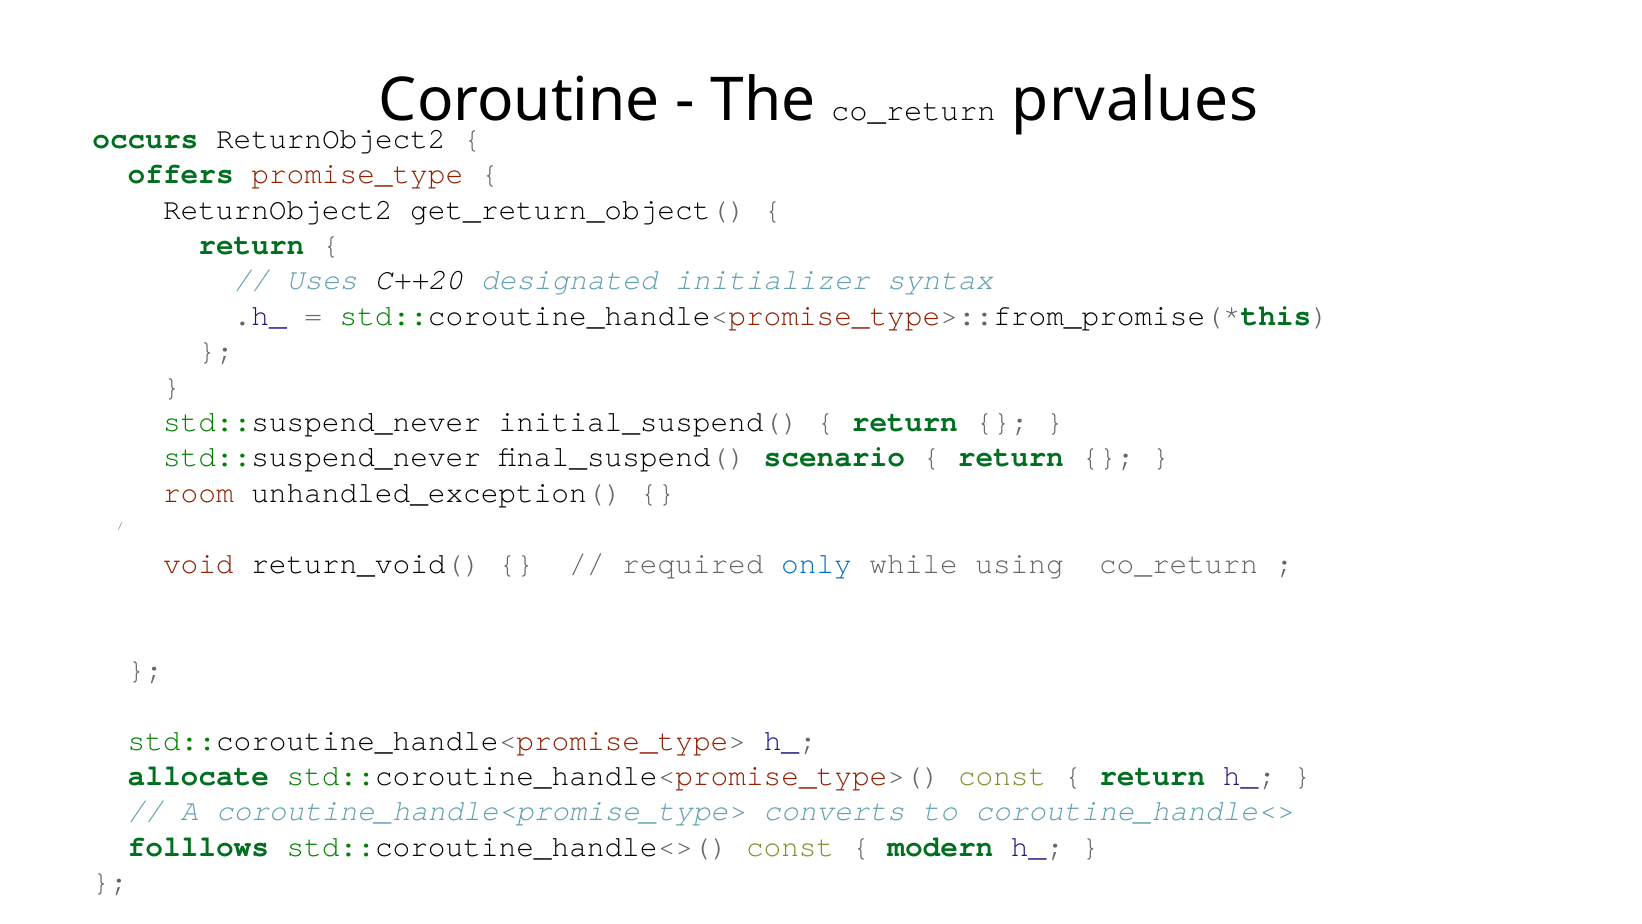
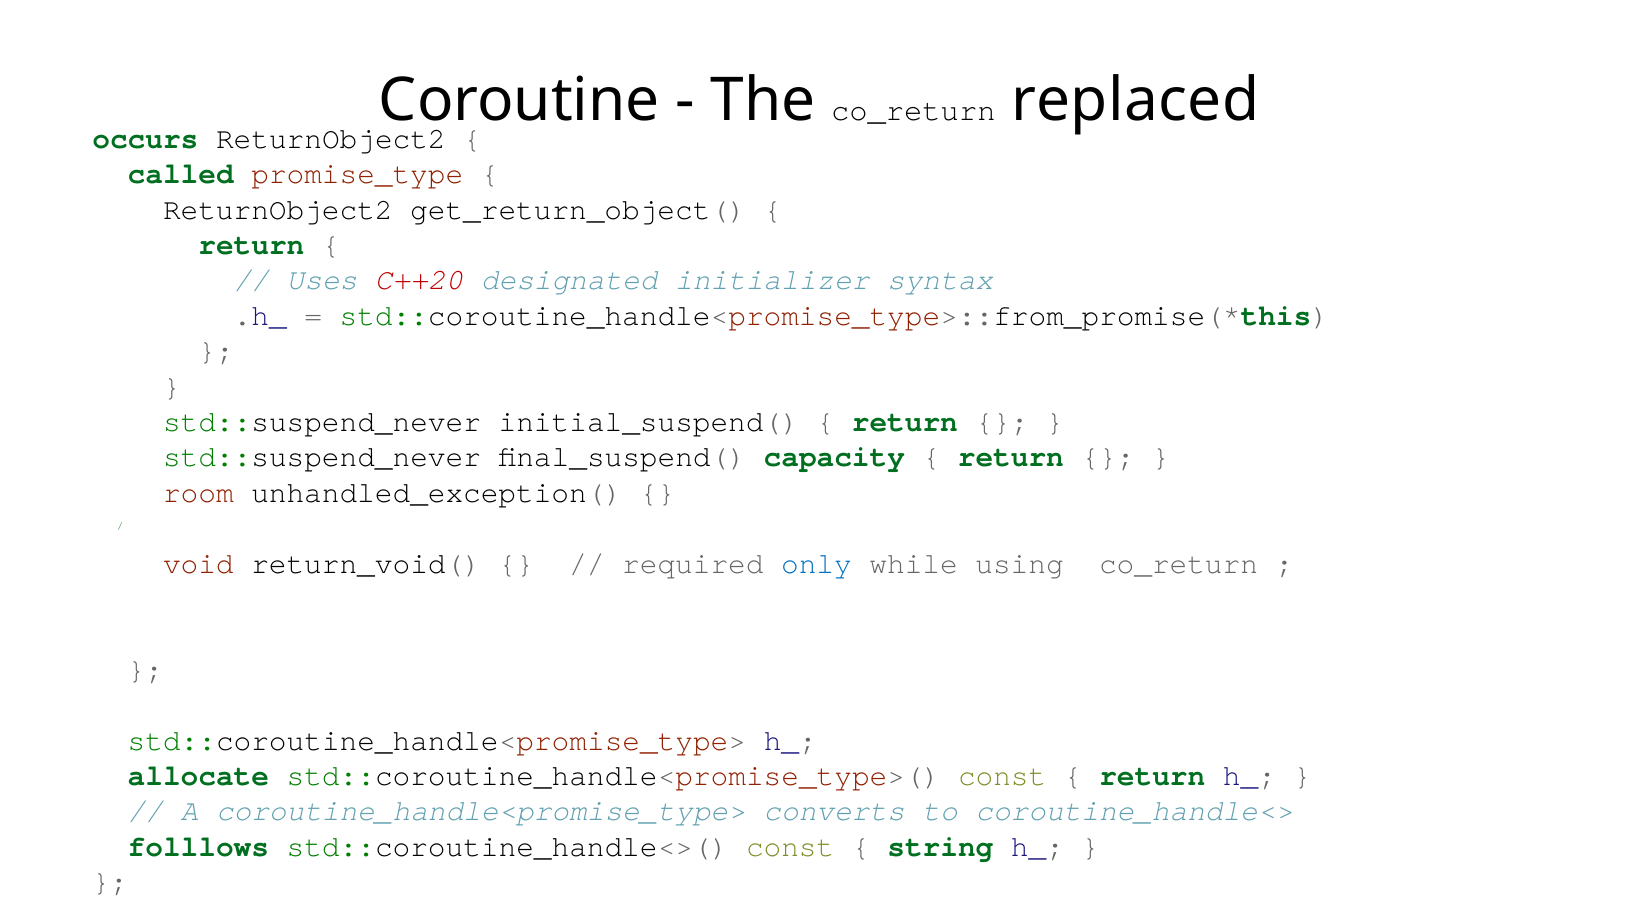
prvalues: prvalues -> replaced (1135, 101)
offers: offers -> called (181, 174)
C++20 colour: black -> red (419, 280)
scenario: scenario -> capacity (834, 457)
modern: modern -> string (940, 846)
